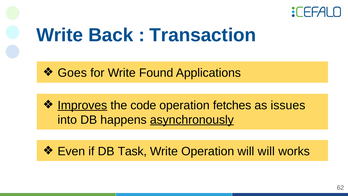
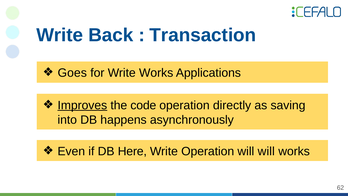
Write Found: Found -> Works (156, 73)
fetches: fetches -> directly (232, 105)
issues: issues -> saving (288, 105)
asynchronously underline: present -> none (192, 120)
Task: Task -> Here (132, 151)
